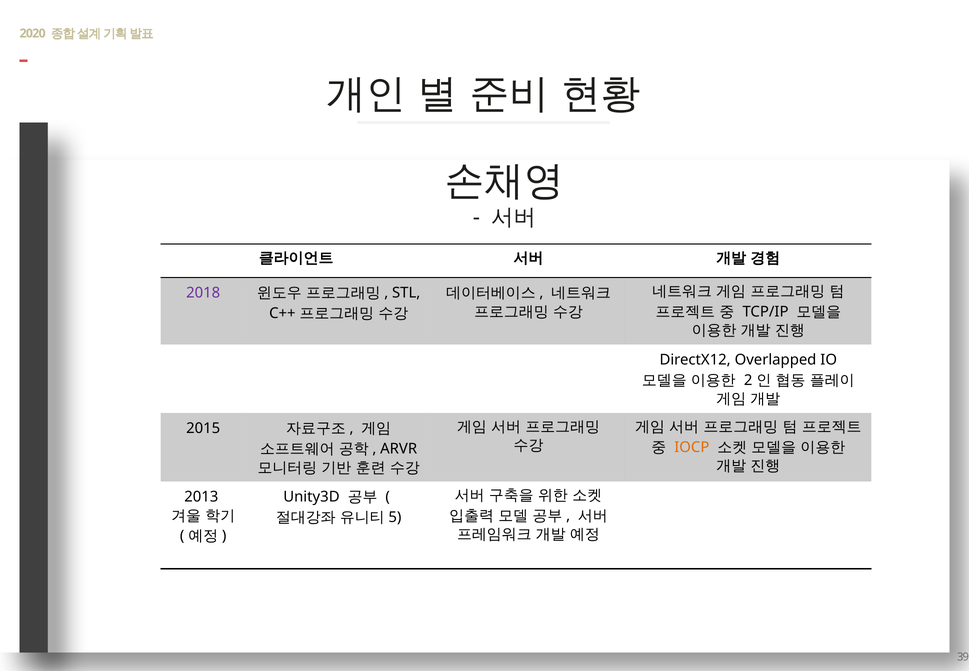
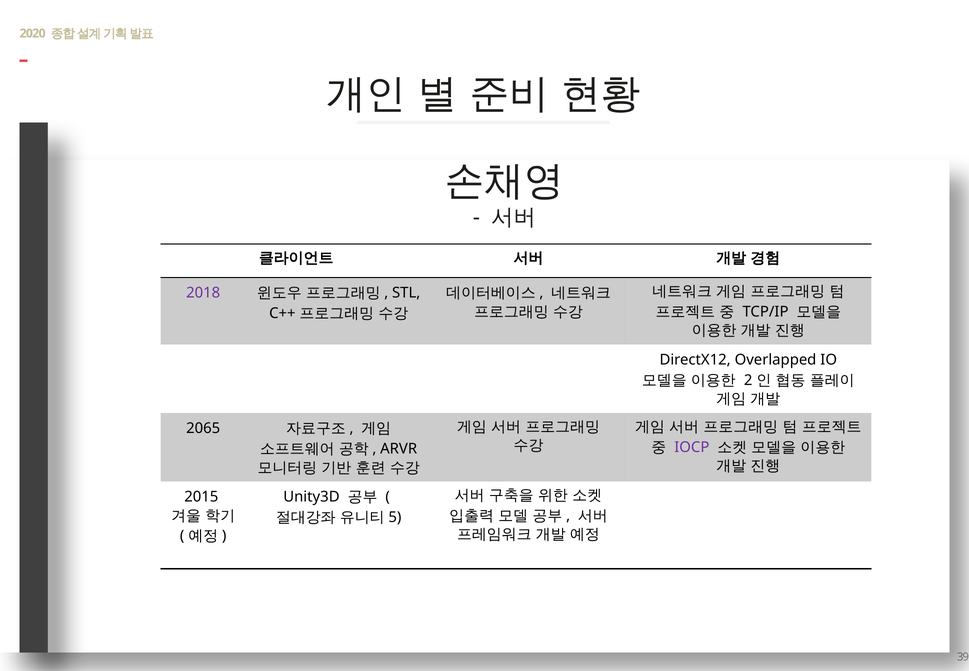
2015: 2015 -> 2065 (203, 428)
IOCP colour: orange -> purple (692, 447)
2013: 2013 -> 2015 (201, 497)
